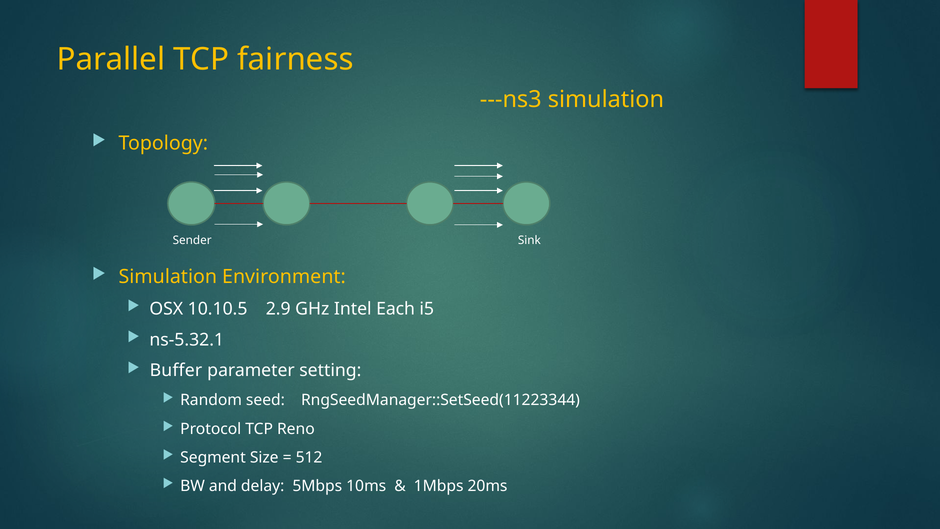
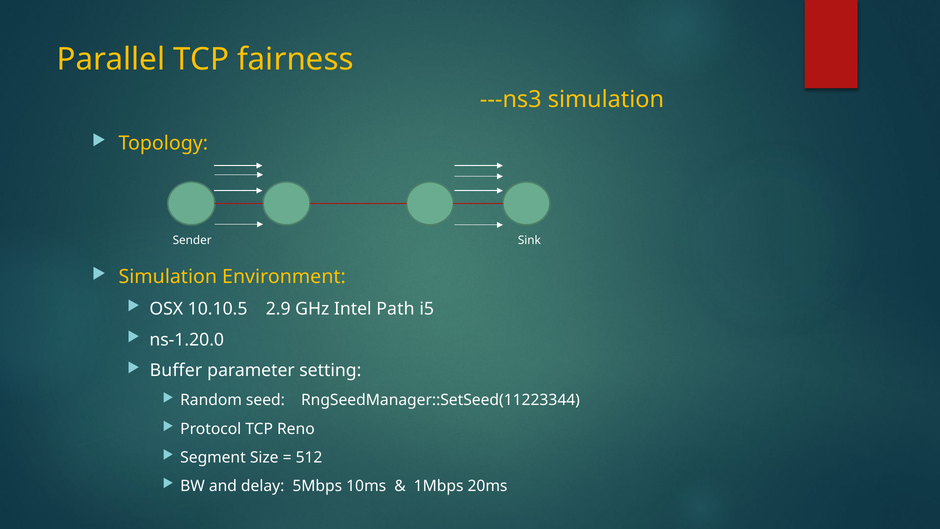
Each: Each -> Path (395, 309)
ns-5.32.1: ns-5.32.1 -> ns-1.20.0 (187, 340)
